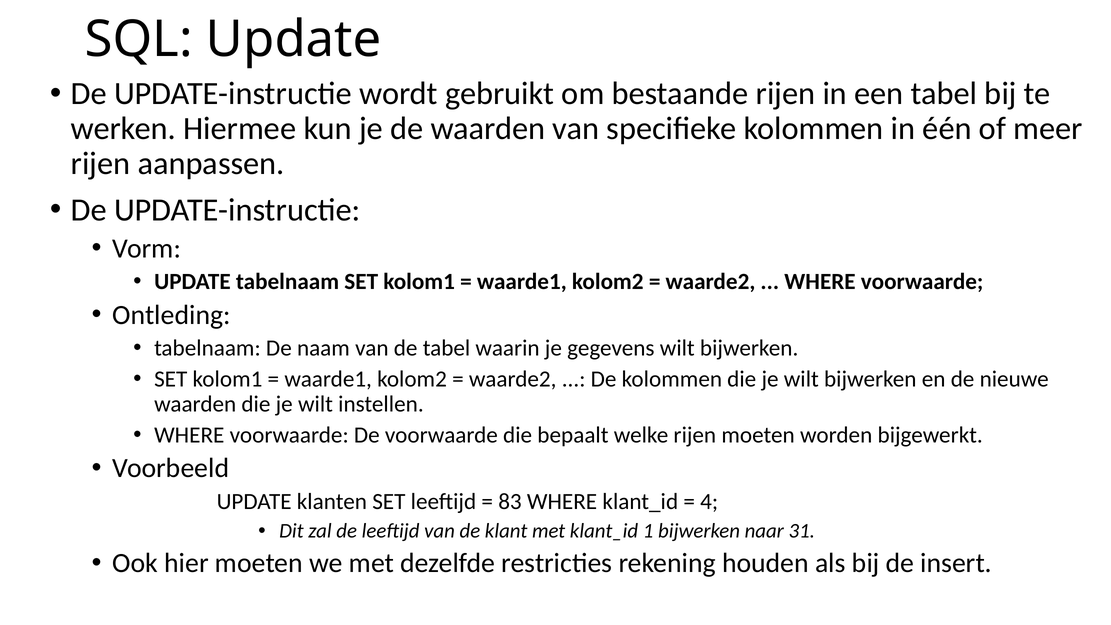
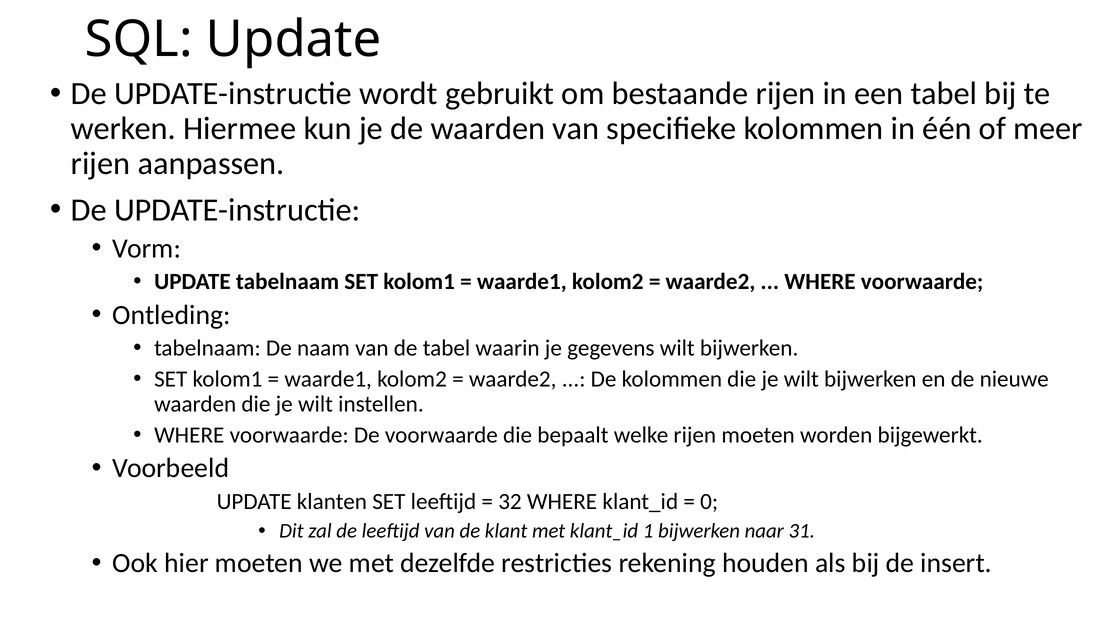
83: 83 -> 32 (510, 501)
4: 4 -> 0 (709, 501)
